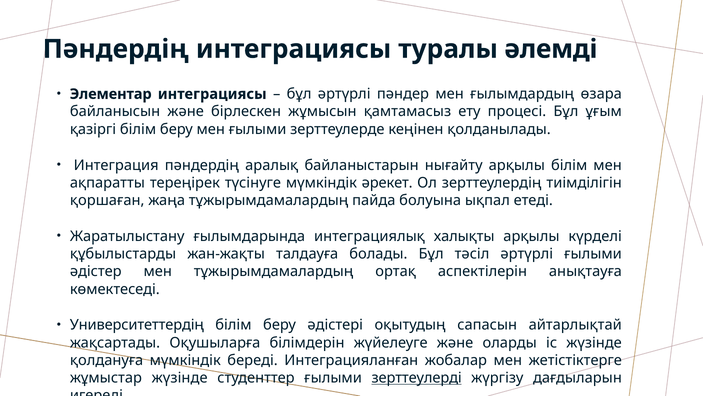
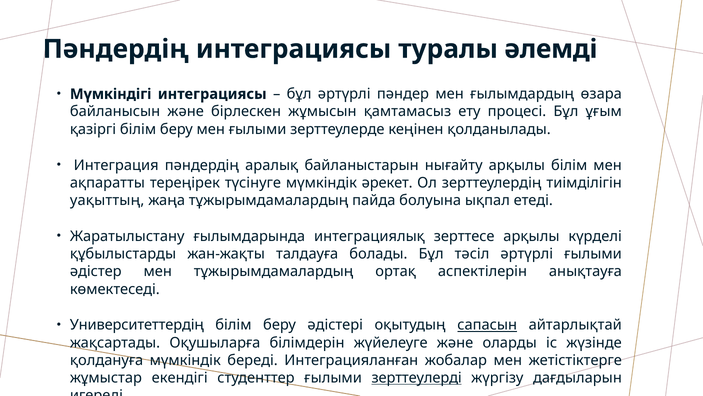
Элементар: Элементар -> Мүмкіндігі (111, 94)
қоршаған: қоршаған -> уақыттың (107, 200)
халықты: халықты -> зерттесе (464, 236)
сапасын underline: none -> present (487, 325)
жұмыстар жүзінде: жүзінде -> екендігі (180, 377)
